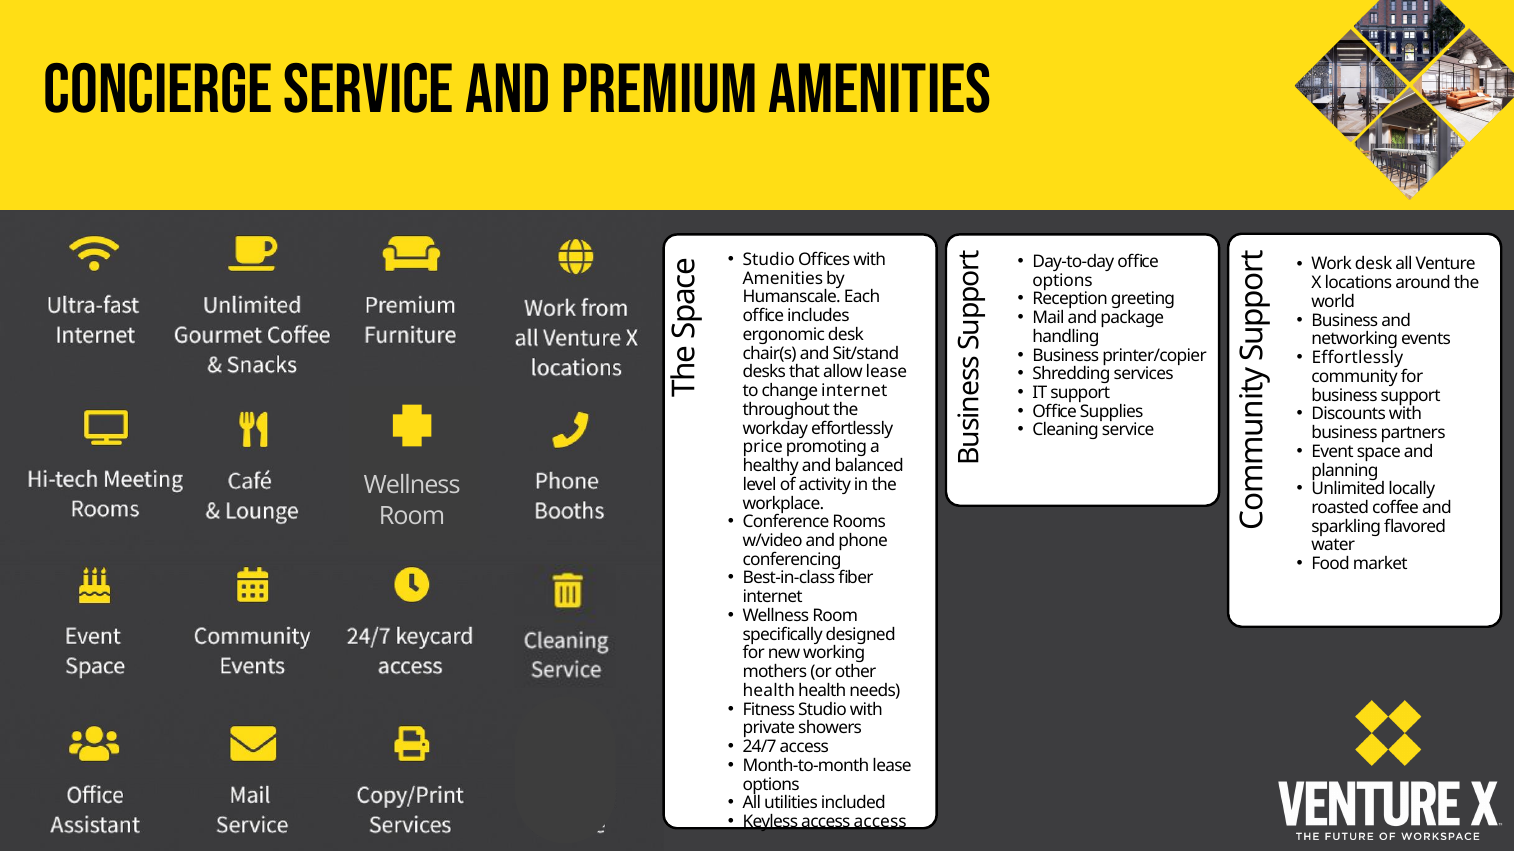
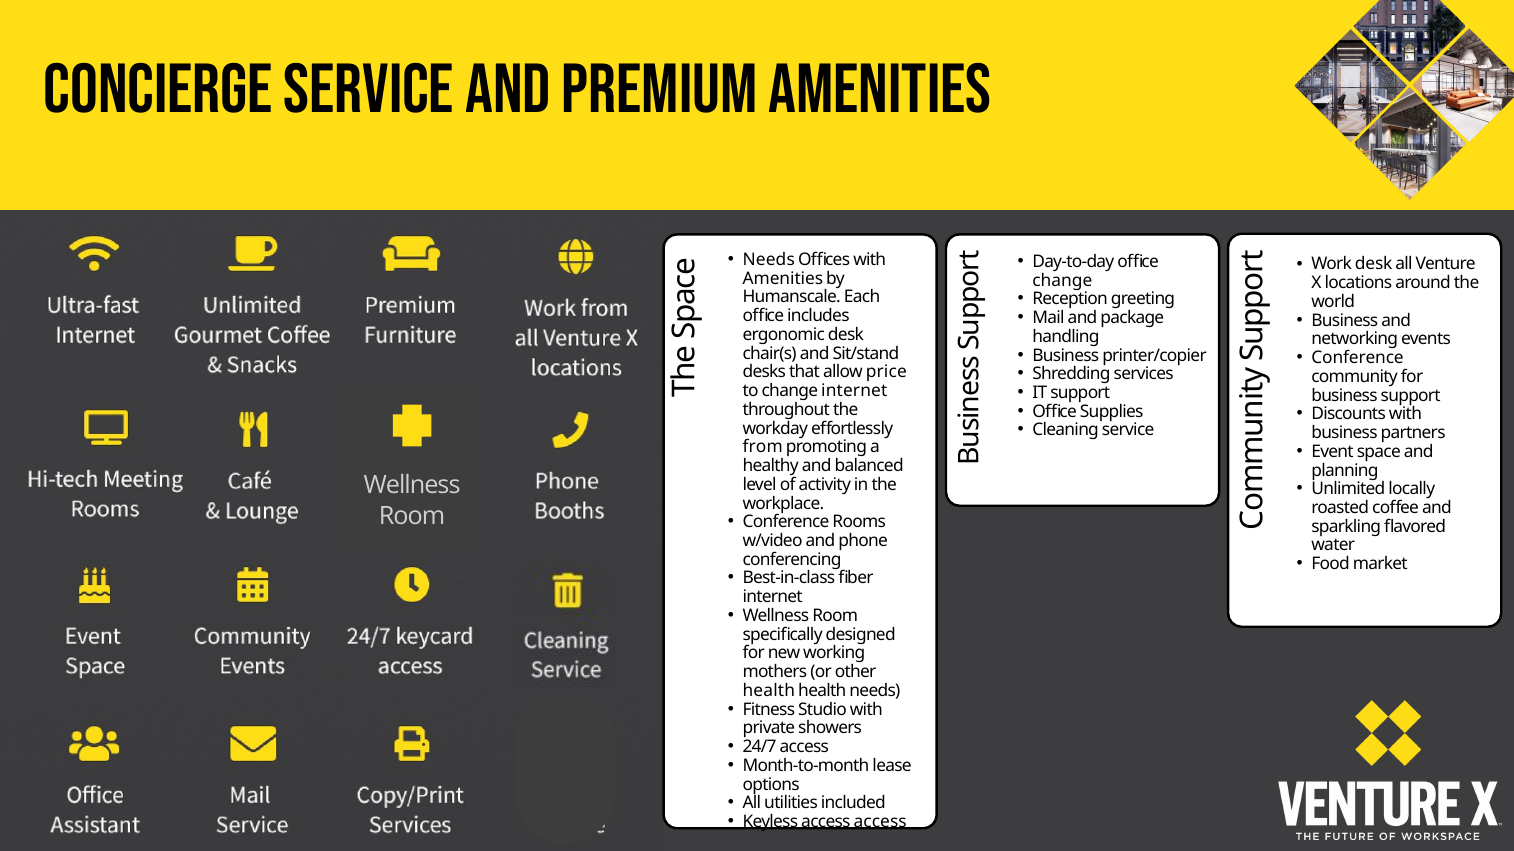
Studio: Studio -> Needs (769, 260)
options: options -> change (1062, 281)
Effortlessly: Effortlessly -> Conference (1358, 358)
allow lease: lease -> price (886, 372)
price: price -> from (763, 447)
